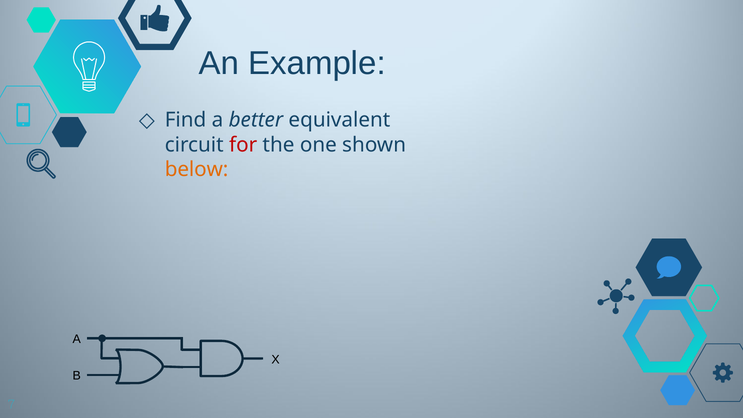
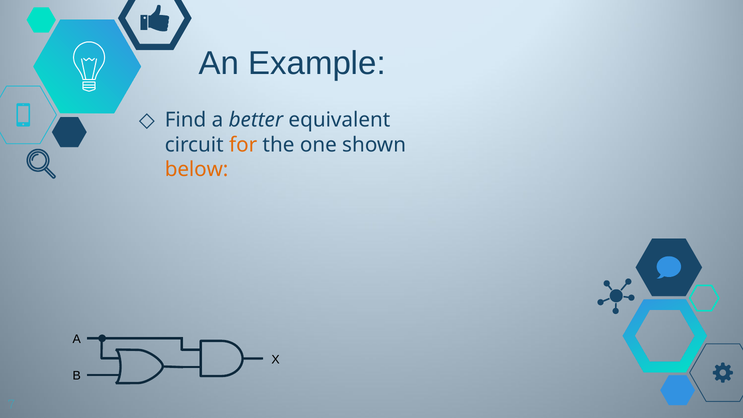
for colour: red -> orange (243, 145)
